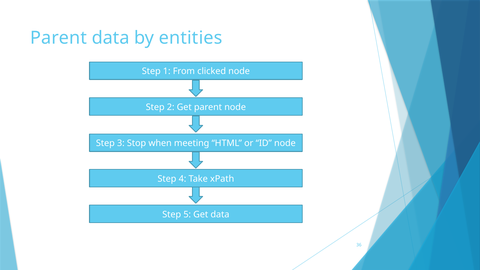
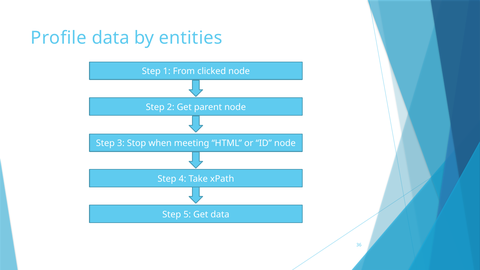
Parent: Parent -> Profile (59, 38)
